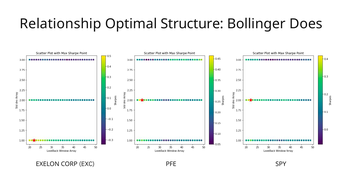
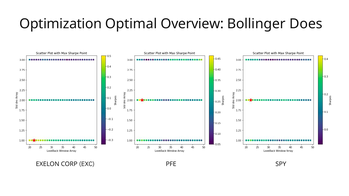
Relationship: Relationship -> Optimization (61, 24)
Structure: Structure -> Overview (192, 24)
